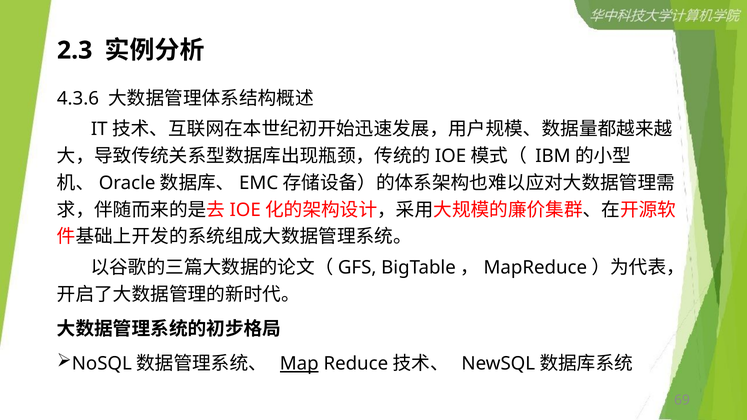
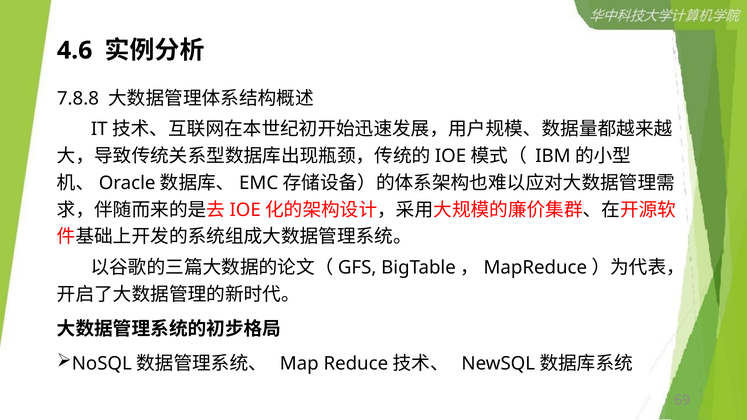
2.3: 2.3 -> 4.6 (75, 50)
4.3.6: 4.3.6 -> 7.8.8 (78, 99)
Map underline: present -> none (299, 364)
